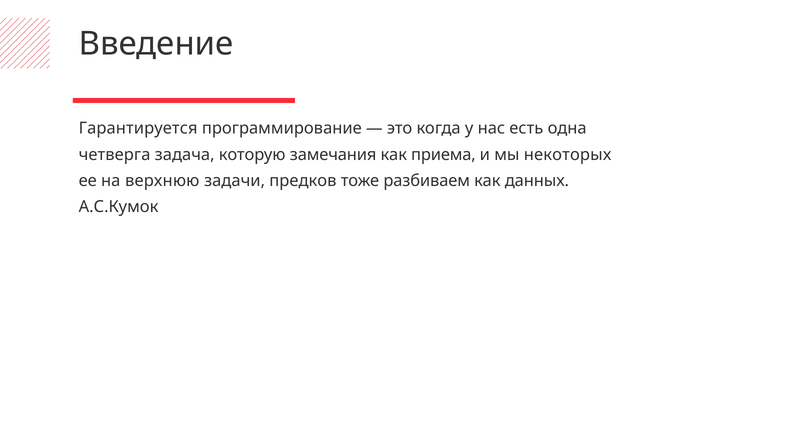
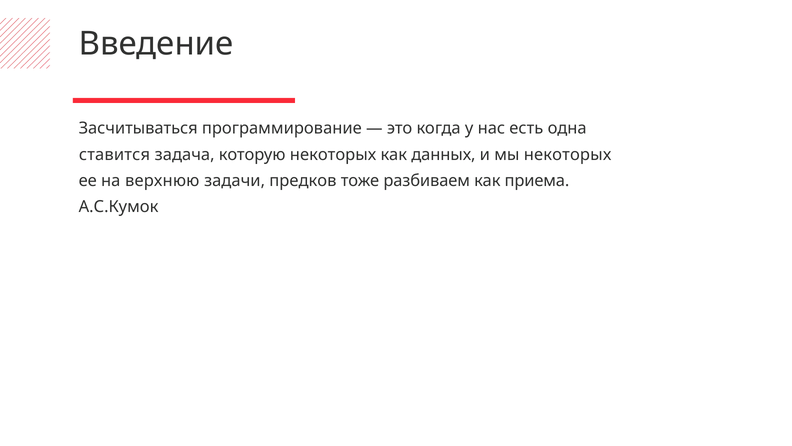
Гарантируется: Гарантируется -> Засчитываться (138, 128)
четверга: четверга -> ставится (114, 154)
которую замечания: замечания -> некоторых (333, 154)
приема: приема -> данных (443, 154)
данных: данных -> приема (537, 181)
